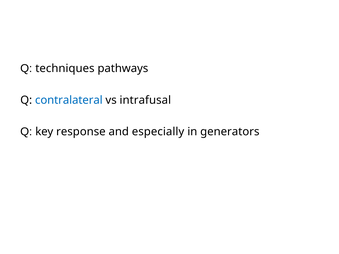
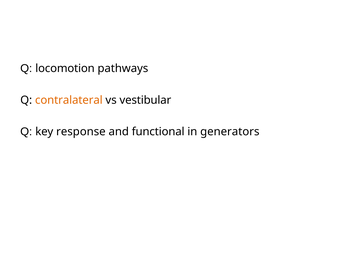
techniques: techniques -> locomotion (65, 69)
contralateral colour: blue -> orange (69, 100)
intrafusal: intrafusal -> vestibular (145, 100)
especially: especially -> functional (158, 132)
